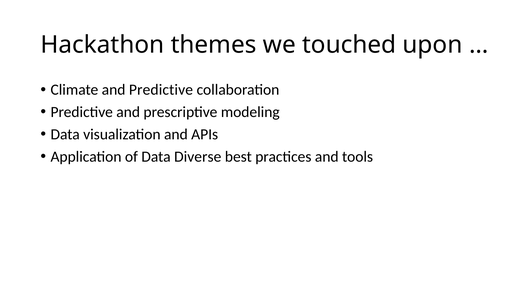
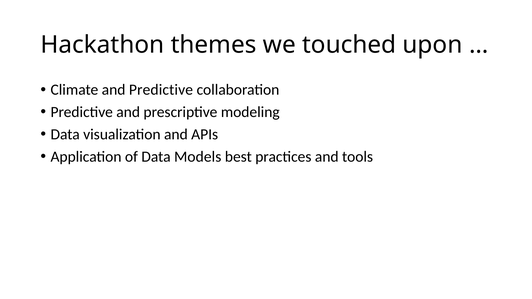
Diverse: Diverse -> Models (198, 157)
